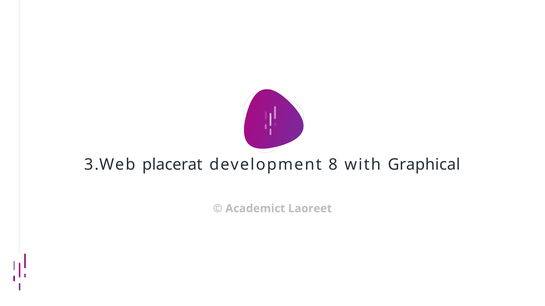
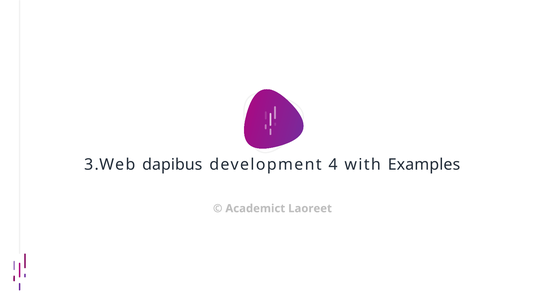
placerat: placerat -> dapibus (172, 165)
8: 8 -> 4 (333, 165)
Graphical: Graphical -> Examples (424, 165)
